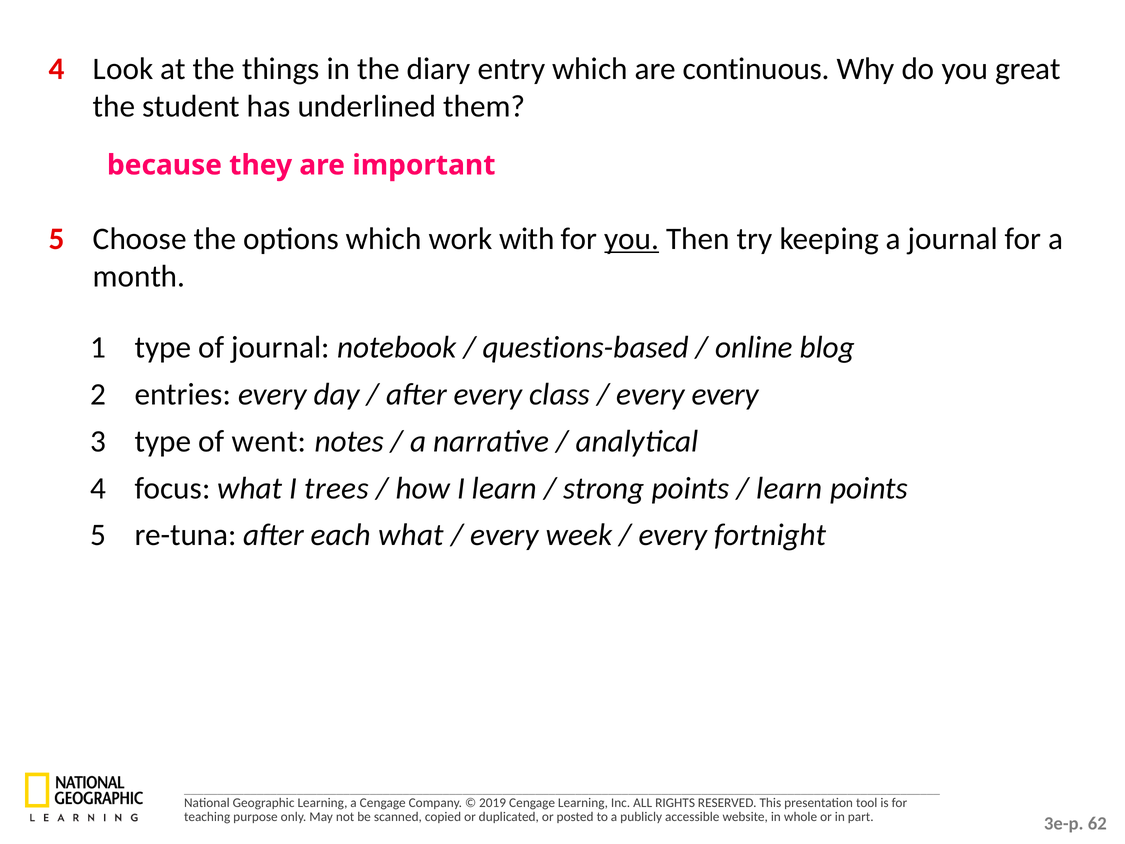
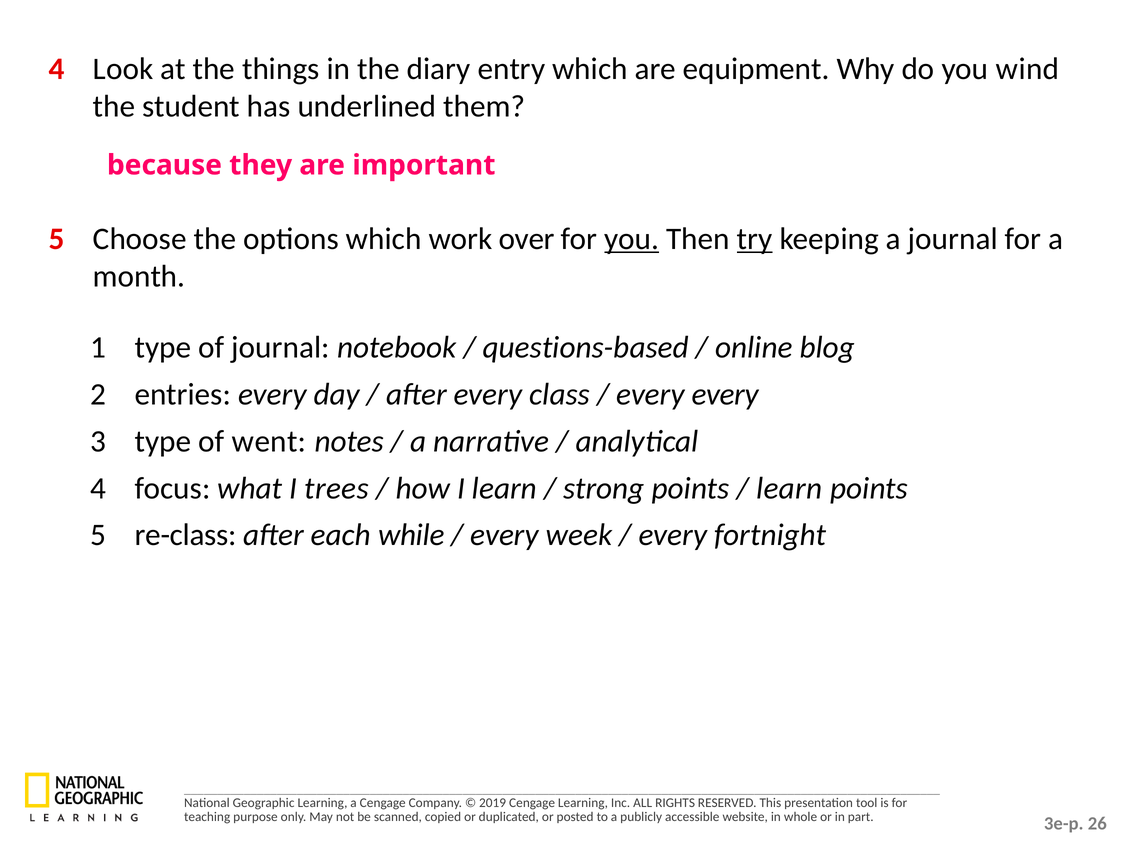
continuous: continuous -> equipment (756, 69)
great: great -> wind (1028, 69)
with: with -> over (527, 239)
try underline: none -> present (755, 239)
re-tuna: re-tuna -> re-class (186, 535)
each what: what -> while (411, 535)
62: 62 -> 26 (1097, 823)
